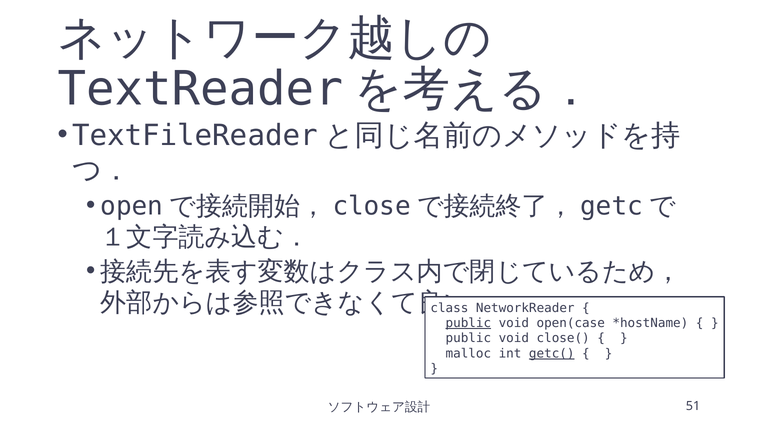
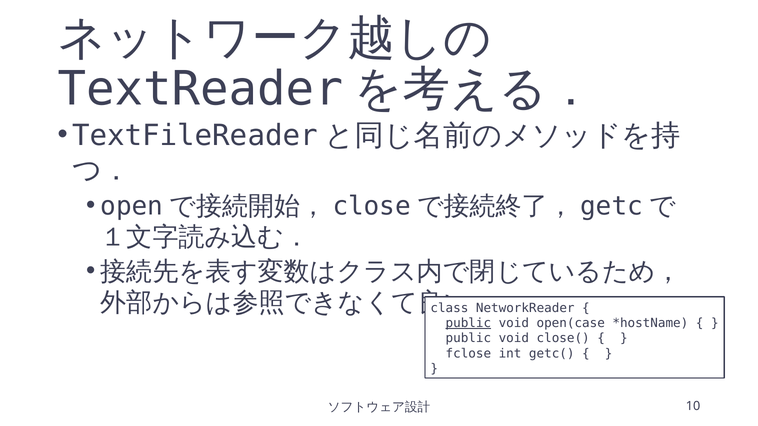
malloc: malloc -> fclose (468, 354)
getc( underline: present -> none (552, 354)
51: 51 -> 10 (693, 406)
